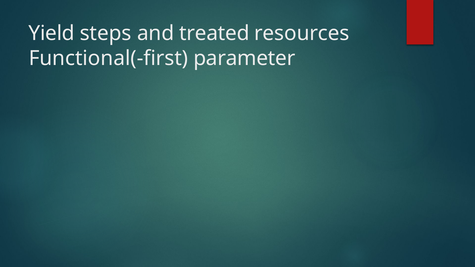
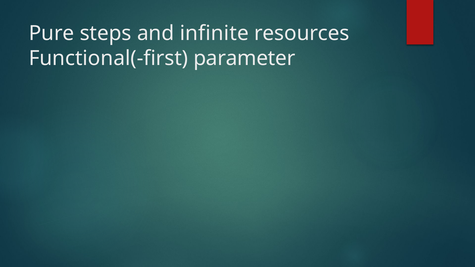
Yield: Yield -> Pure (52, 33)
treated: treated -> infinite (214, 33)
